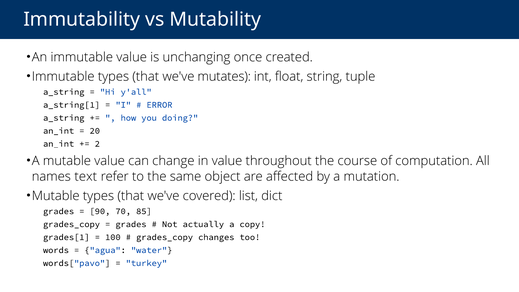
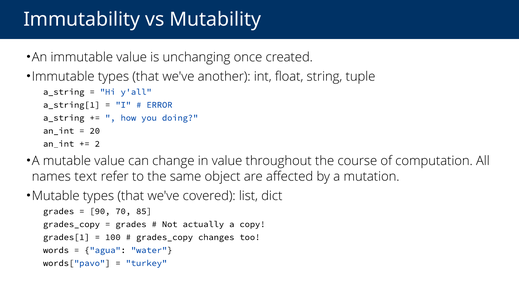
mutates: mutates -> another (224, 77)
